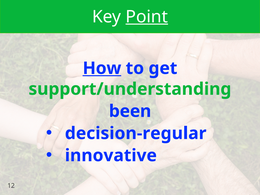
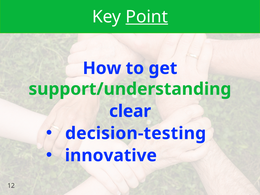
How underline: present -> none (102, 68)
been: been -> clear (130, 111)
decision-regular: decision-regular -> decision-testing (136, 133)
